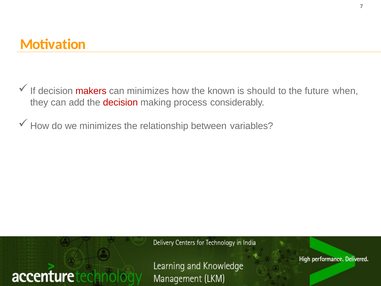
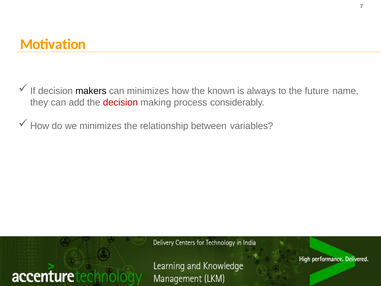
makers colour: red -> black (91, 91)
should: should -> always (261, 91)
when: when -> name (345, 91)
